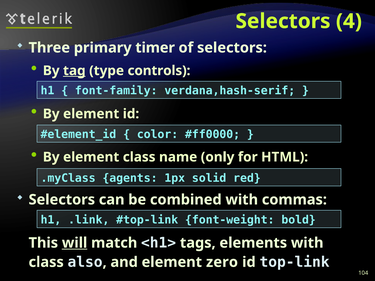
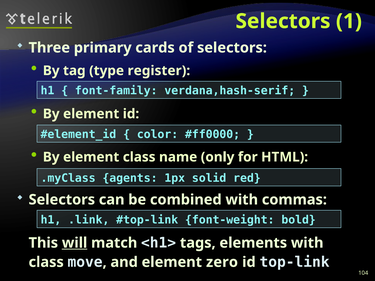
4: 4 -> 1 (349, 21)
timer: timer -> cards (155, 48)
tag underline: present -> none (74, 71)
controls: controls -> register (159, 71)
also: also -> move (85, 262)
